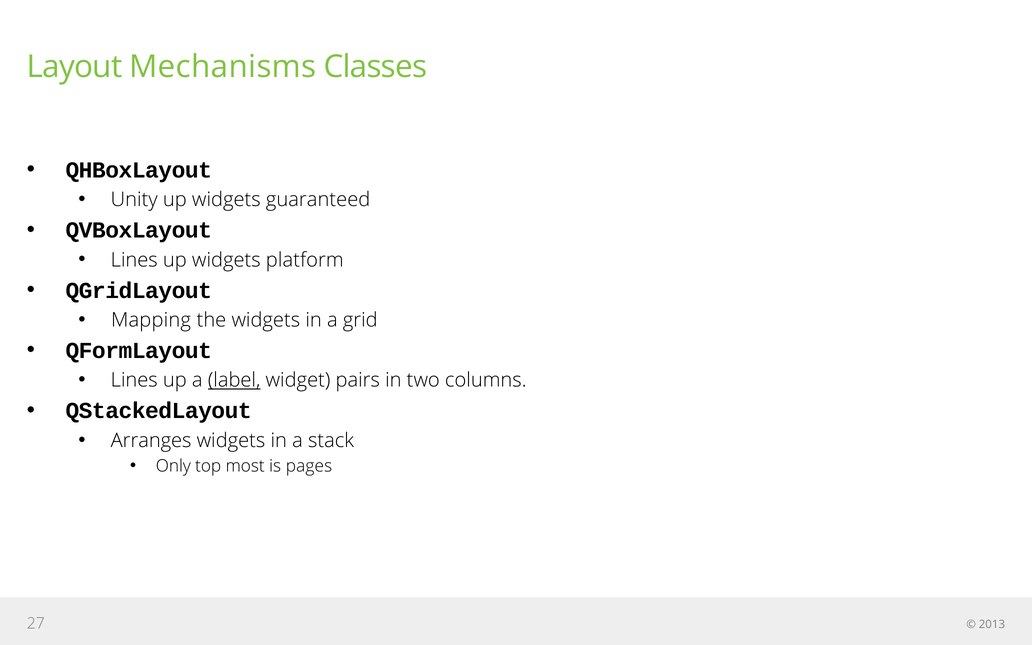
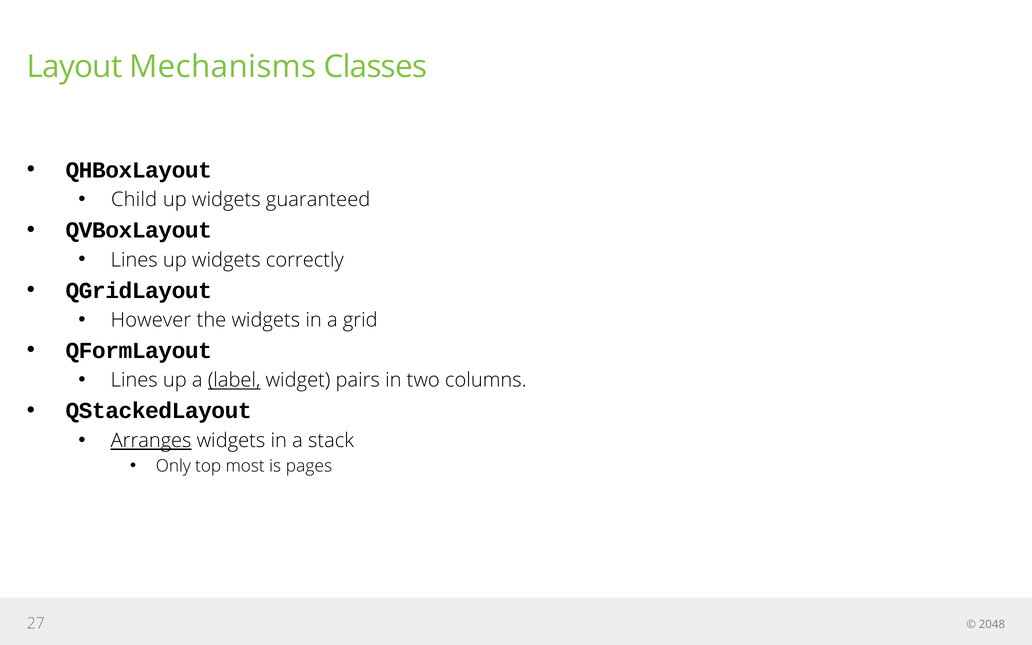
Unity: Unity -> Child (134, 200)
platform: platform -> correctly (305, 260)
Mapping: Mapping -> However (151, 320)
Arranges underline: none -> present (151, 441)
2013: 2013 -> 2048 (992, 624)
